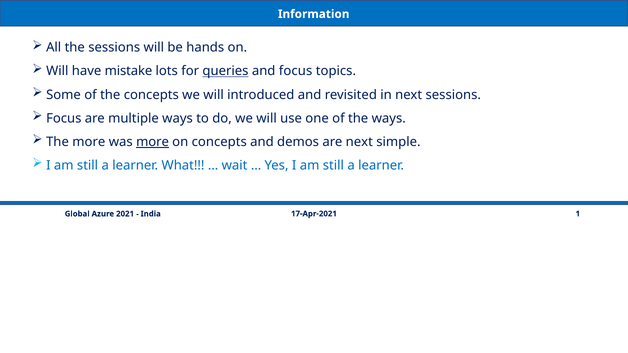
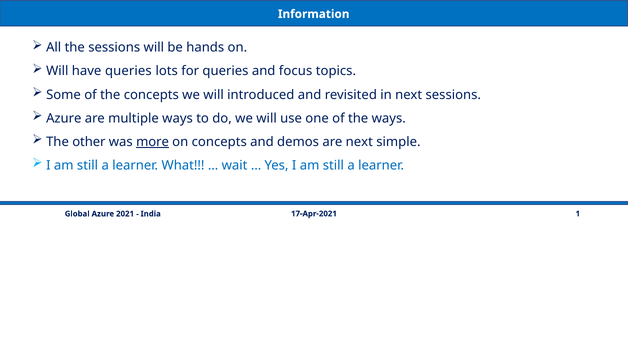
have mistake: mistake -> queries (128, 71)
queries underline: present -> none (225, 71)
Focus: Focus -> Azure (64, 118)
The more: more -> other (89, 142)
